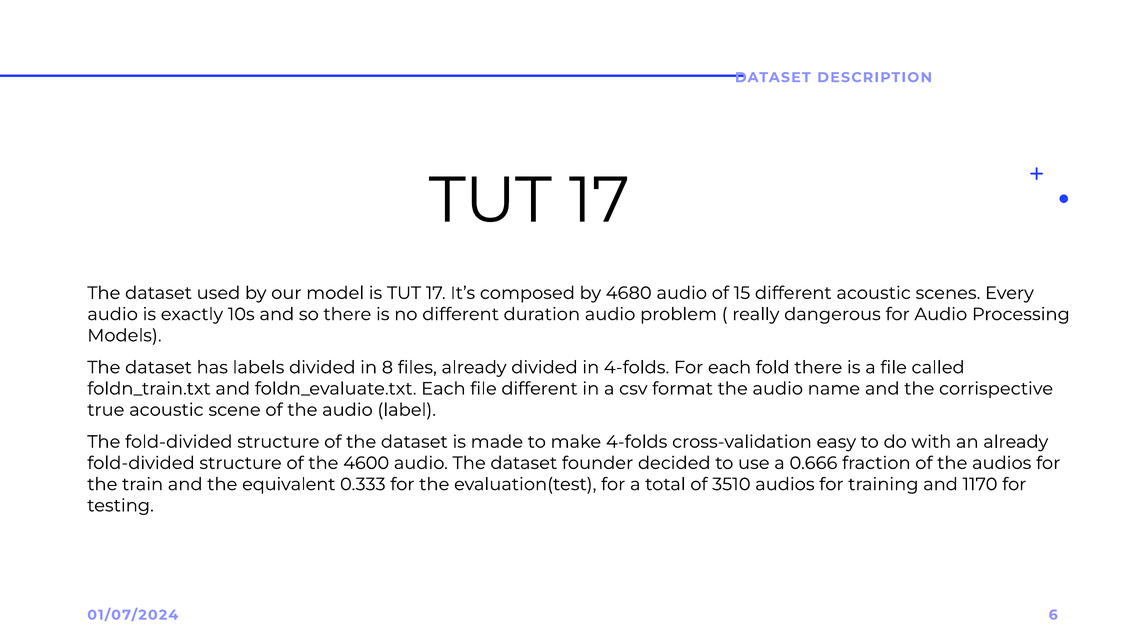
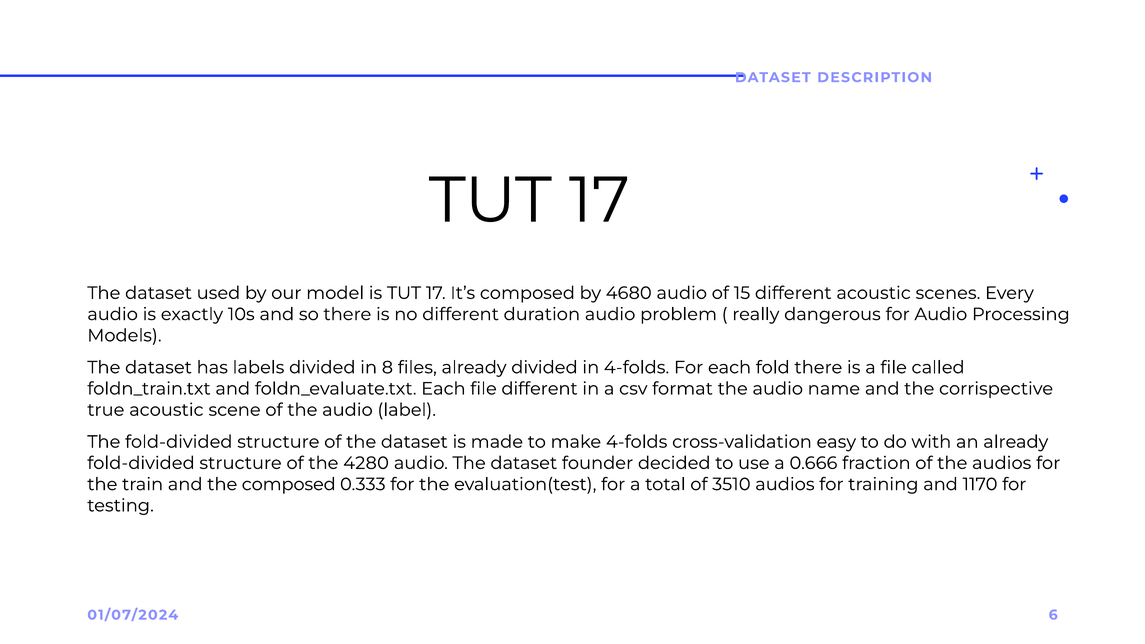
4600: 4600 -> 4280 (366, 463)
the equivalent: equivalent -> composed (289, 484)
